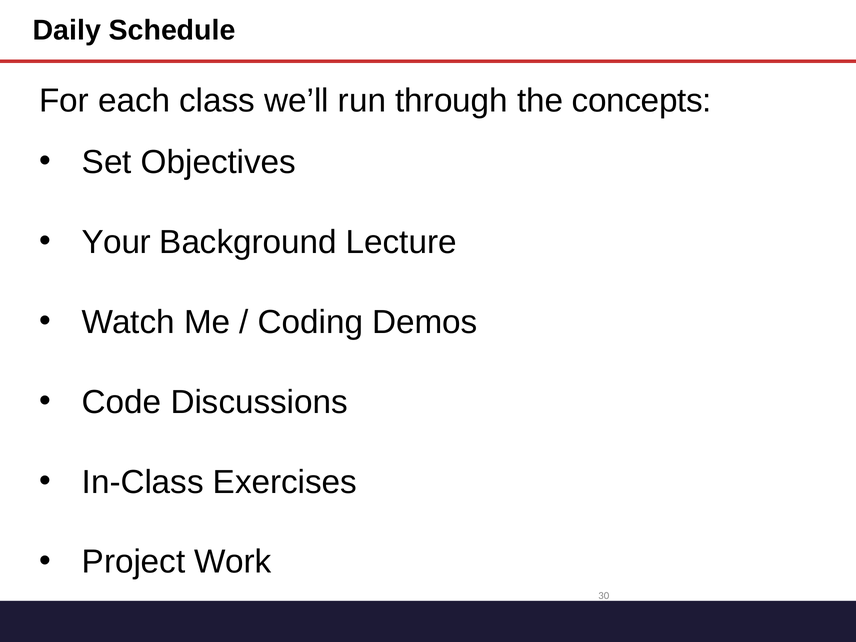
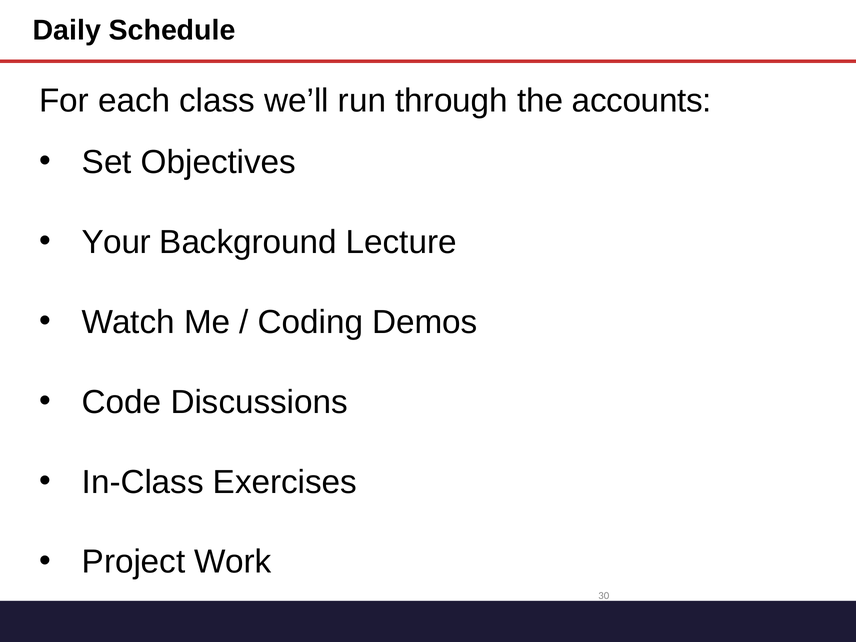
concepts: concepts -> accounts (642, 101)
